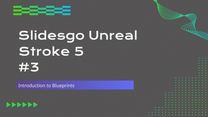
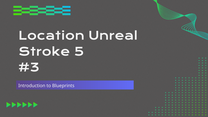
Slidesgo: Slidesgo -> Location (52, 36)
